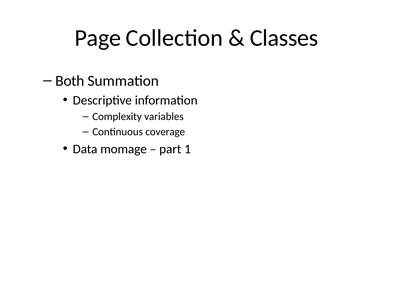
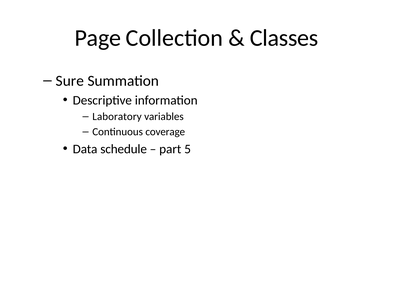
Both: Both -> Sure (70, 81)
Complexity: Complexity -> Laboratory (117, 117)
momage: momage -> schedule (124, 149)
1: 1 -> 5 (188, 149)
